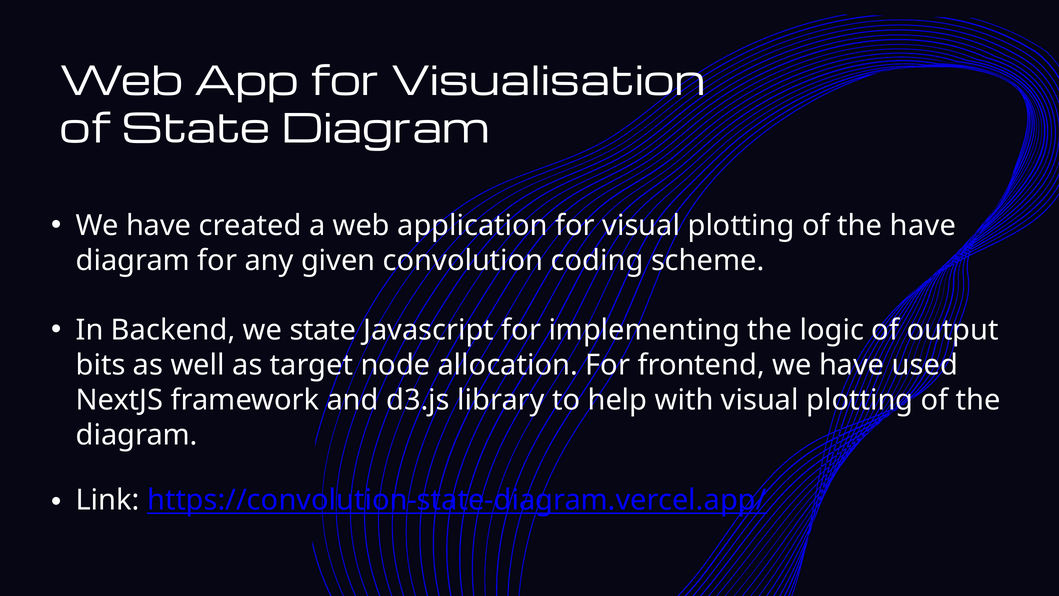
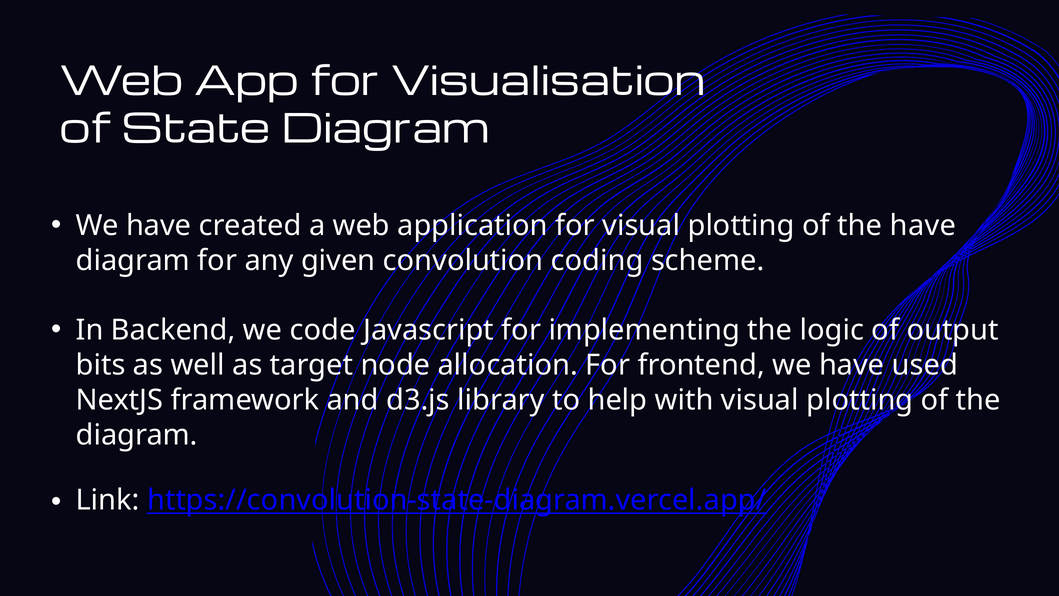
we state: state -> code (323, 330)
